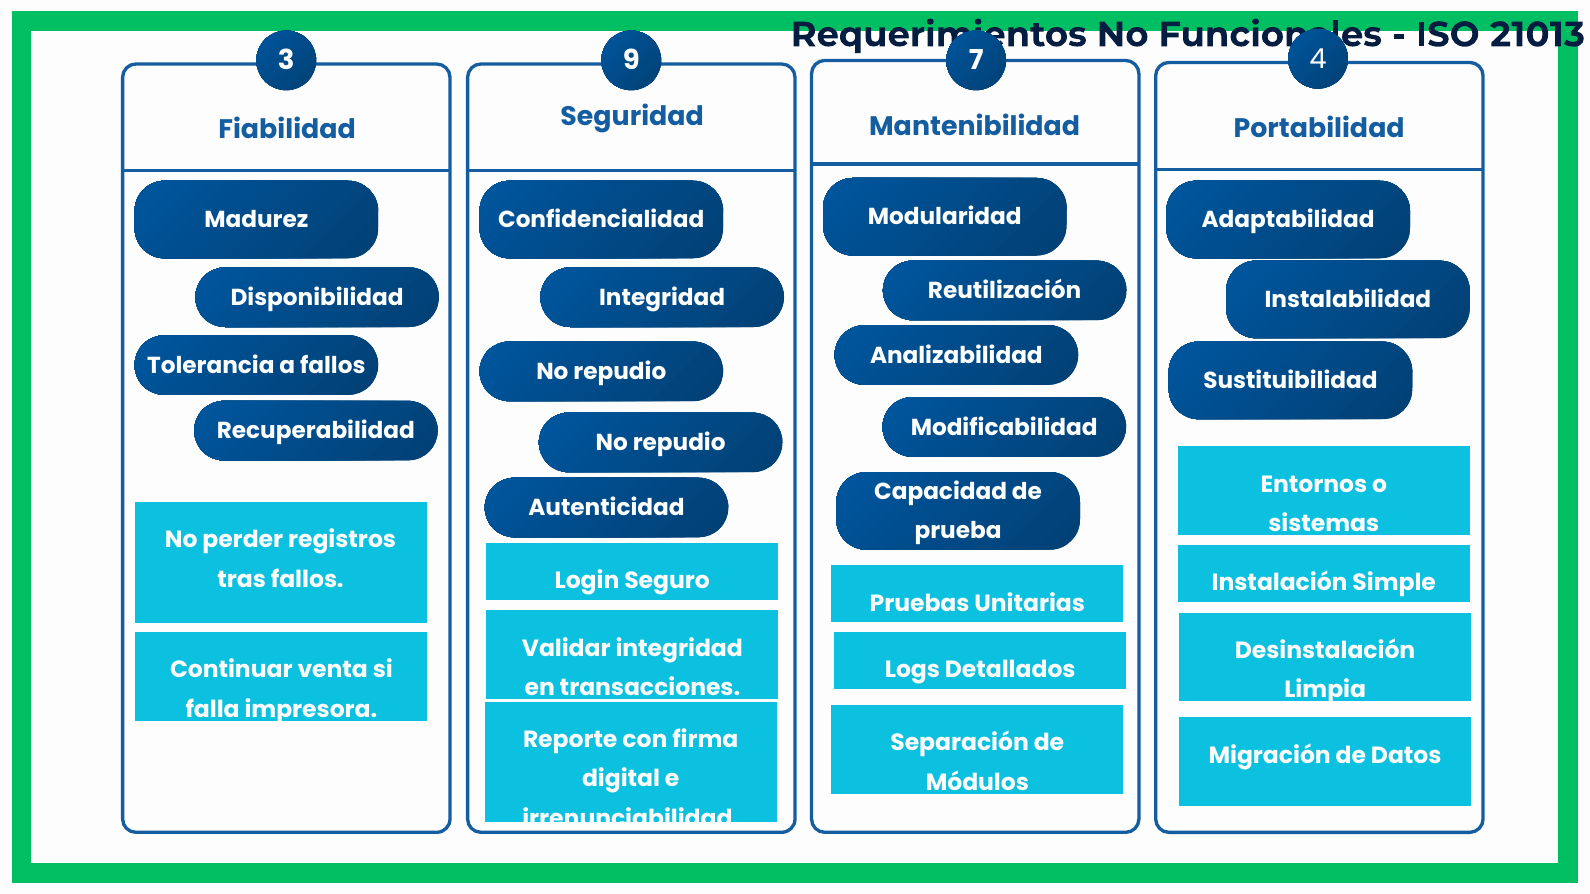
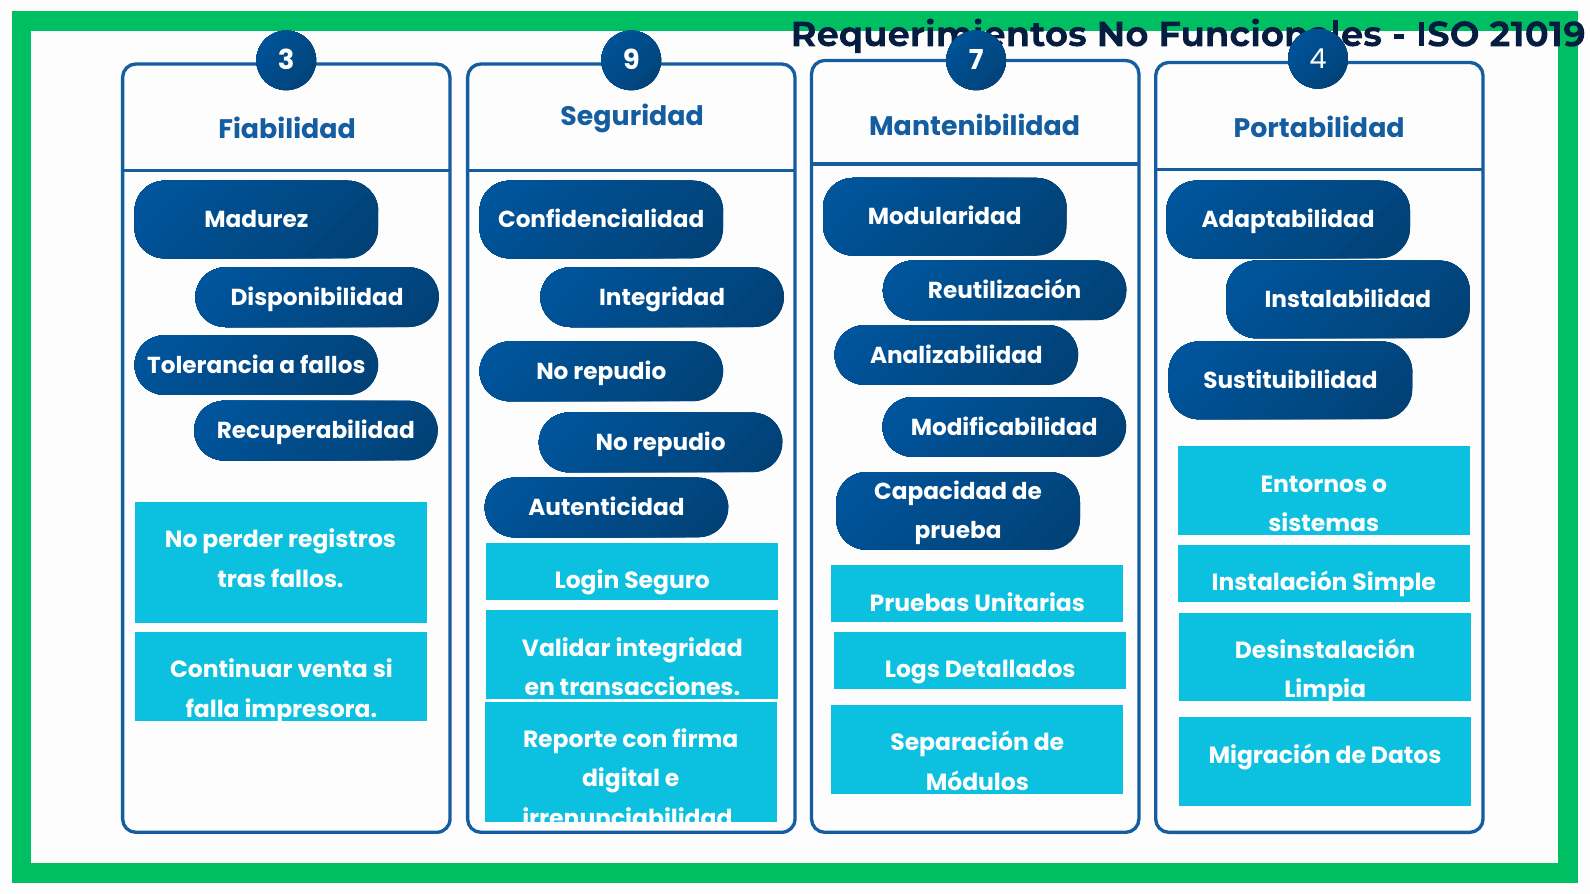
21013: 21013 -> 21019 (1538, 35)
